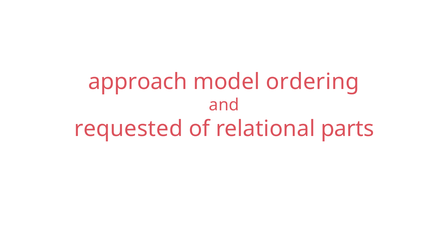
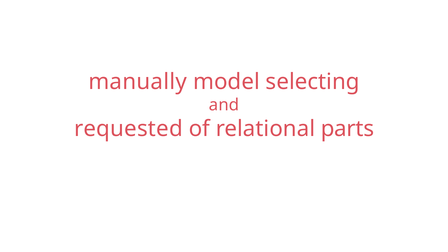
approach: approach -> manually (138, 82)
ordering: ordering -> selecting (313, 82)
